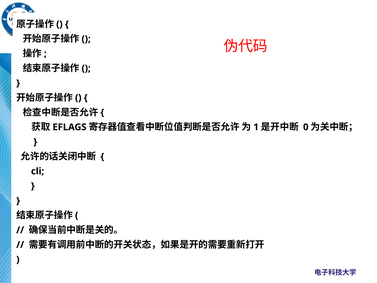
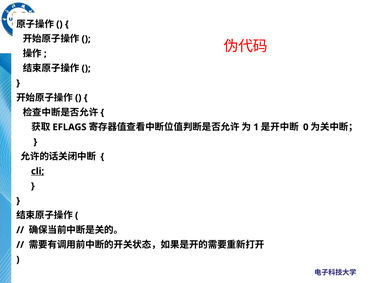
cli underline: none -> present (38, 171)
